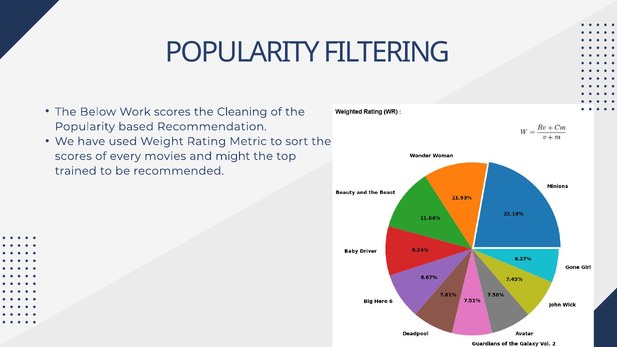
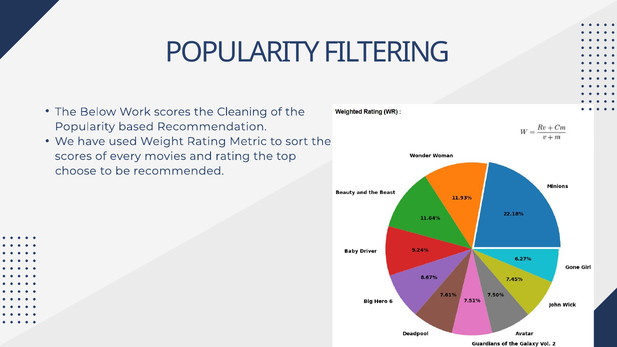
and might: might -> rating (233, 156)
trained: trained -> choose (76, 171)
